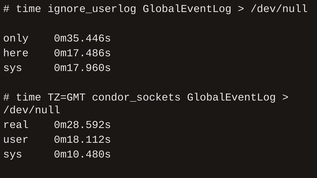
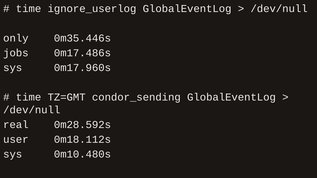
here: here -> jobs (16, 53)
condor_sockets: condor_sockets -> condor_sending (136, 97)
